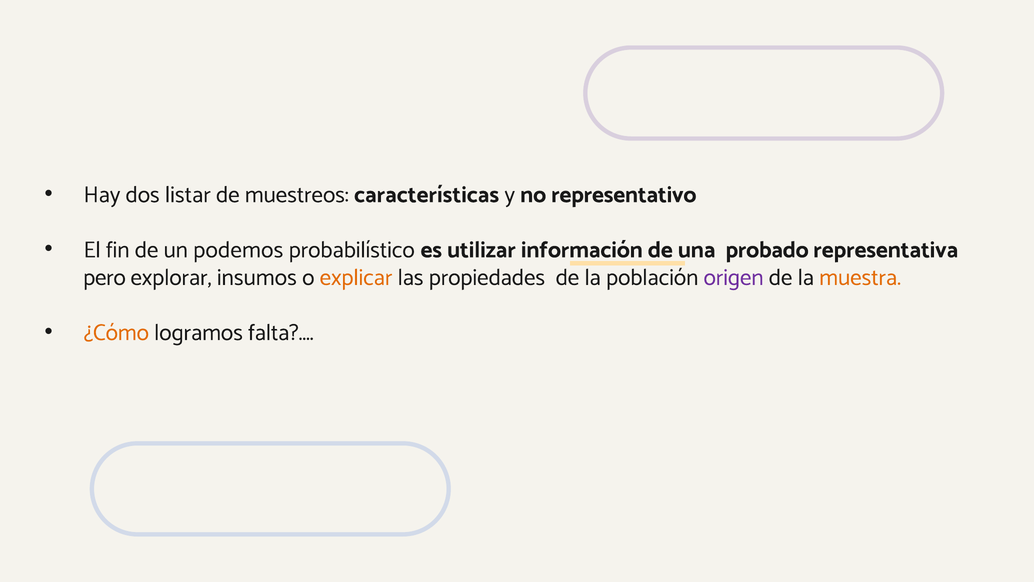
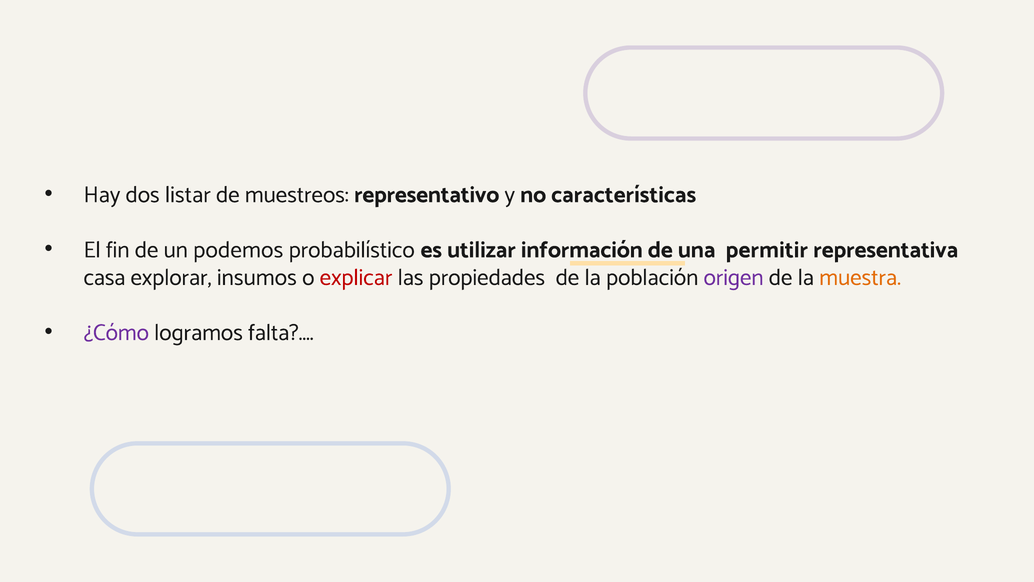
características: características -> representativo (427, 194)
representativo: representativo -> características (624, 194)
probado: probado -> permitir (767, 250)
pero: pero -> casa (104, 277)
explicar colour: orange -> red (356, 277)
¿Cómo colour: orange -> purple (116, 332)
